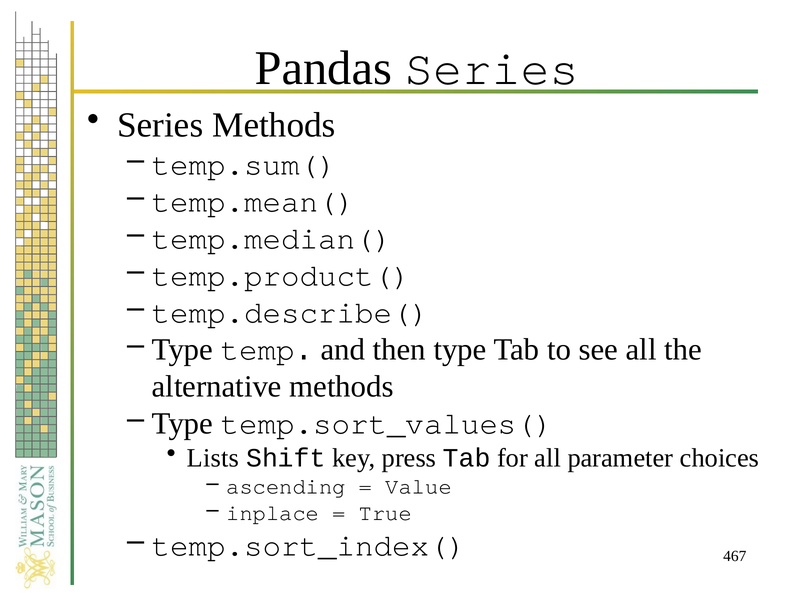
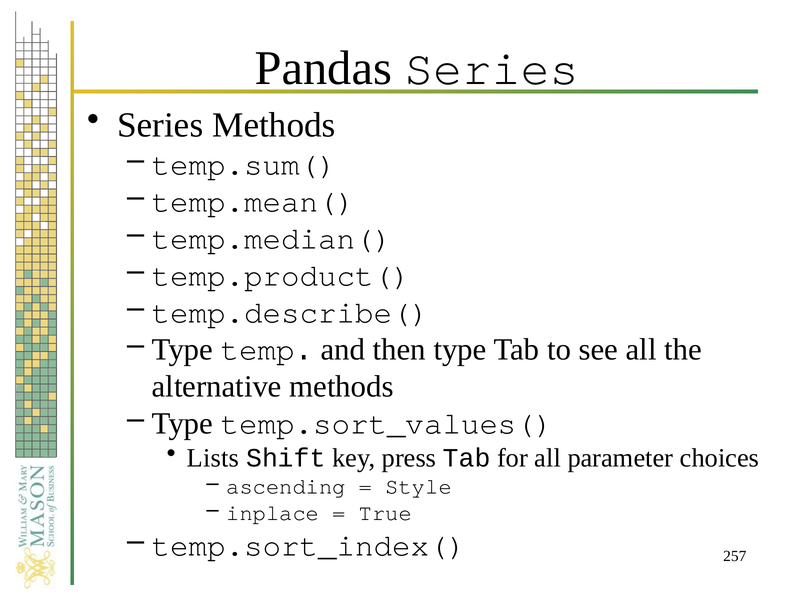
Value: Value -> Style (419, 487)
467: 467 -> 257 (735, 557)
